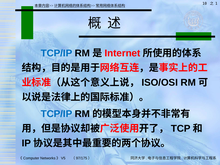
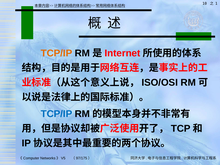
TCP/IP colour: blue -> orange (56, 53)
